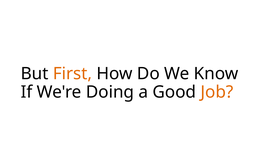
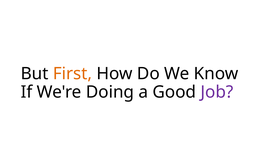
Job colour: orange -> purple (217, 92)
